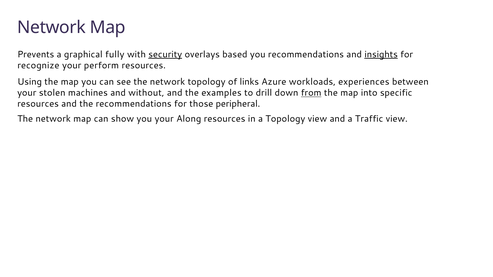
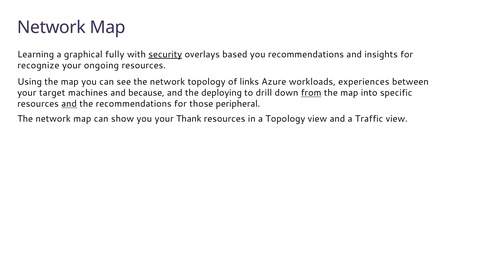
Prevents: Prevents -> Learning (36, 55)
insights underline: present -> none (381, 55)
perform: perform -> ongoing (101, 66)
stolen: stolen -> target (52, 93)
without: without -> because (146, 93)
examples: examples -> deploying (222, 93)
and underline: none -> present (69, 104)
Along: Along -> Thank (189, 119)
